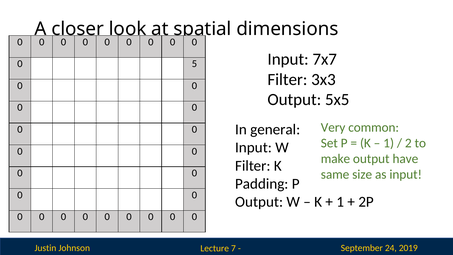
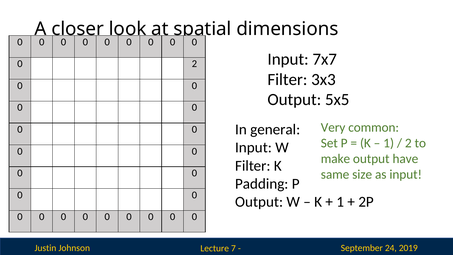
0 5: 5 -> 2 (194, 64)
